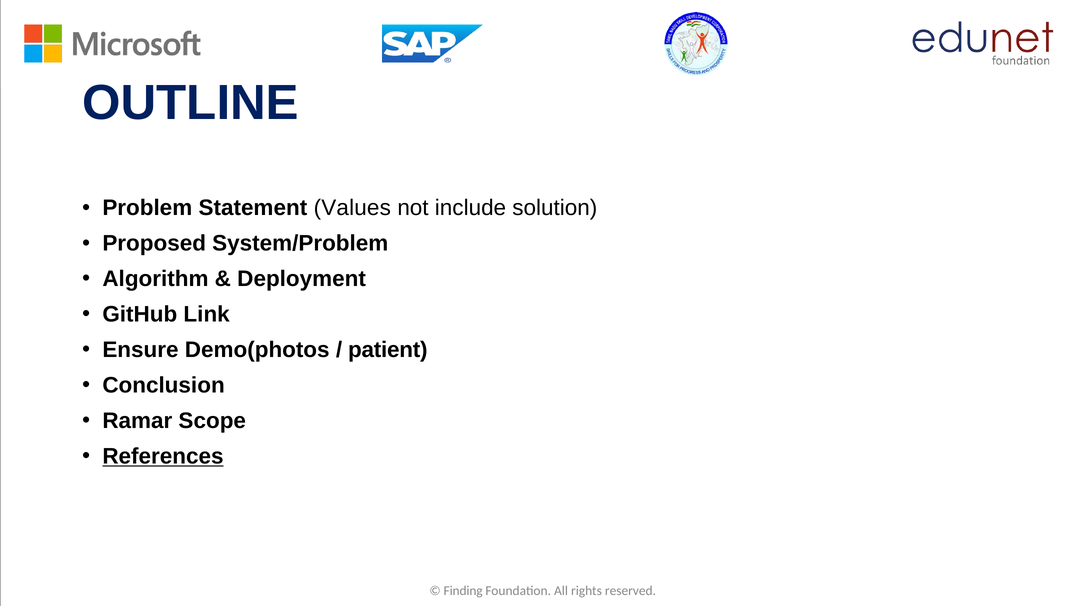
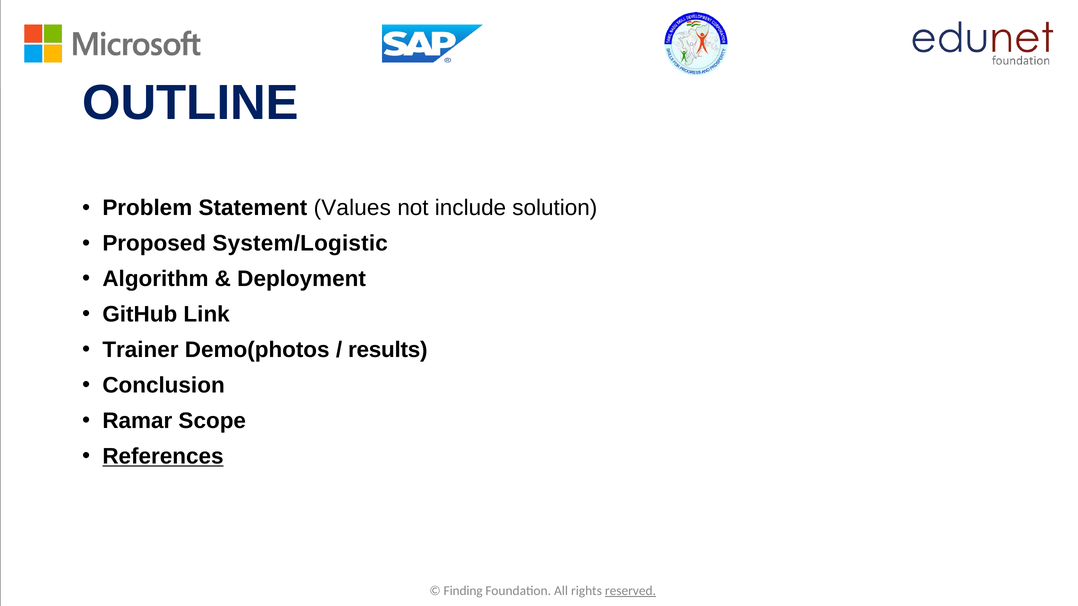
System/Problem: System/Problem -> System/Logistic (300, 244)
Ensure: Ensure -> Trainer (140, 350)
patient: patient -> results (388, 350)
reserved underline: none -> present (630, 591)
